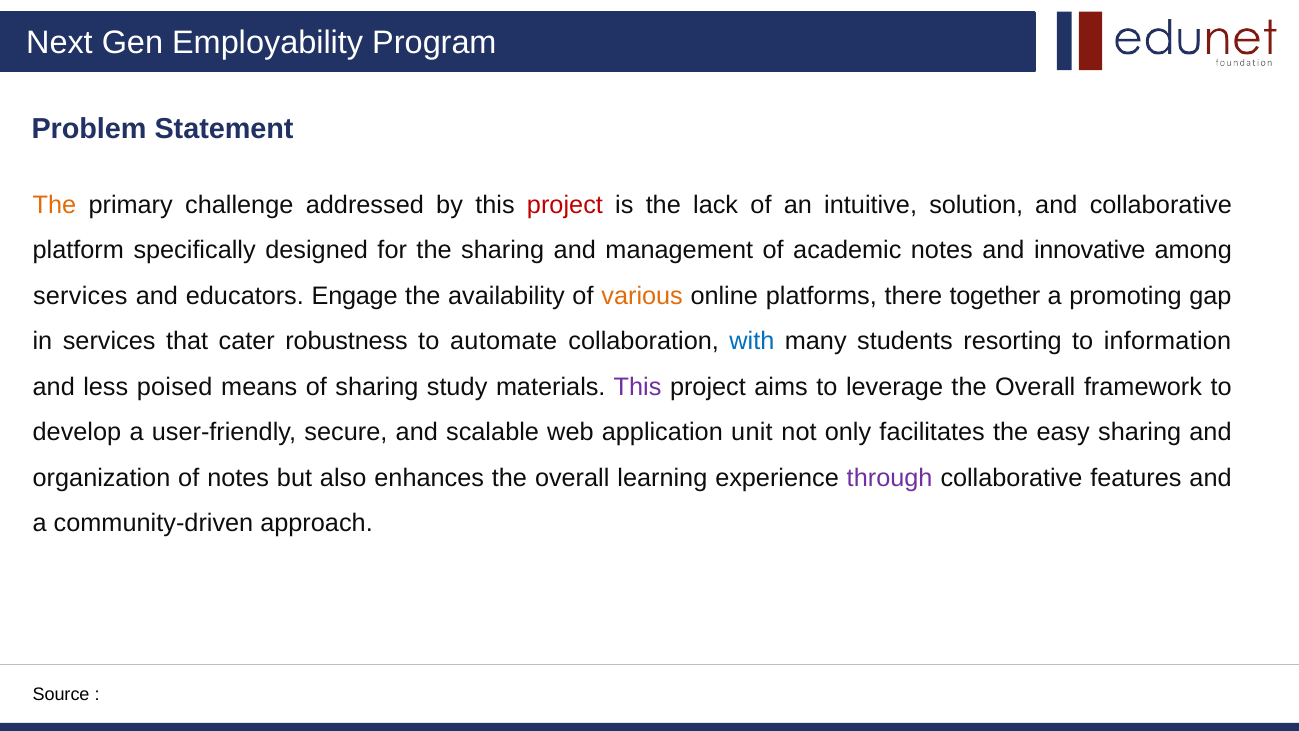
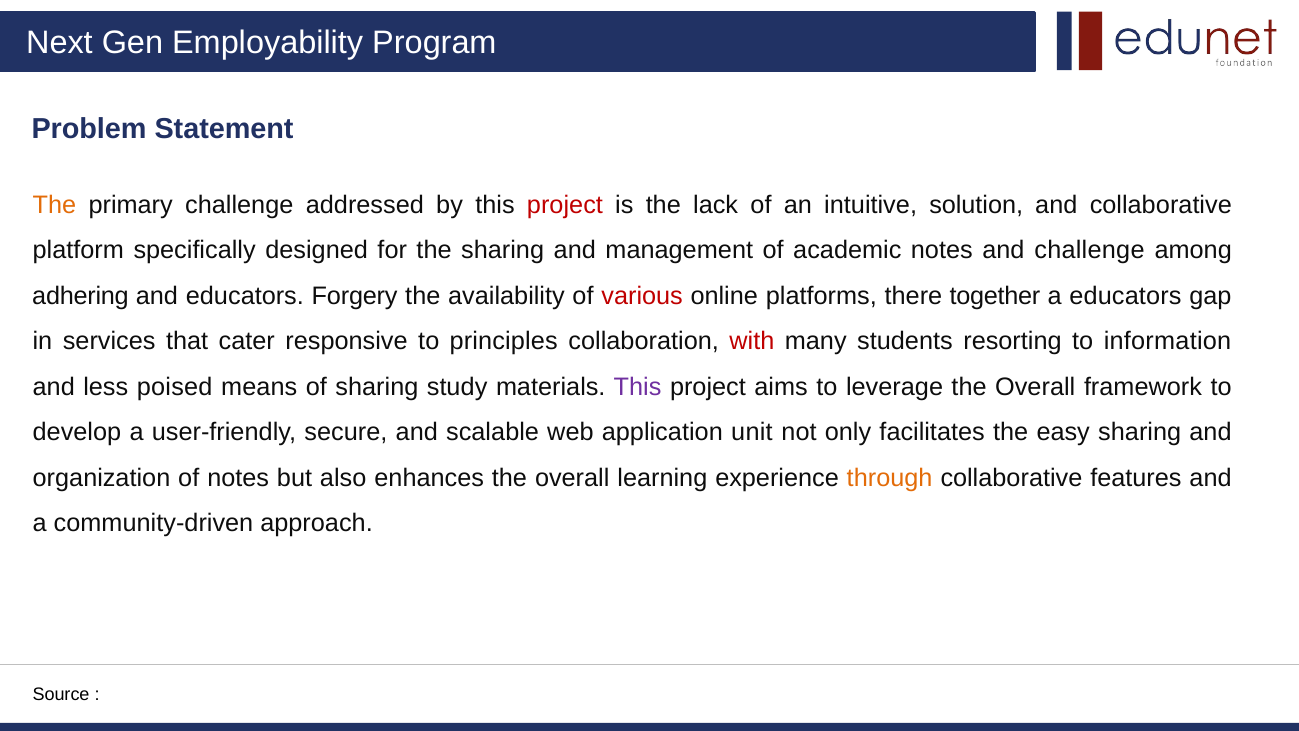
and innovative: innovative -> challenge (1089, 250)
services: services -> adhering (81, 296)
Engage: Engage -> Forgery (355, 296)
various colour: orange -> red (642, 296)
a promoting: promoting -> educators (1125, 296)
robustness: robustness -> responsive (347, 341)
automate: automate -> principles (504, 341)
with colour: blue -> red (752, 341)
through colour: purple -> orange (890, 478)
